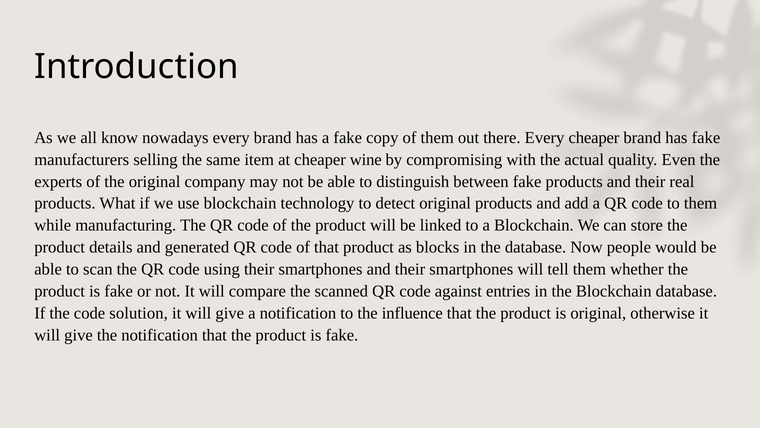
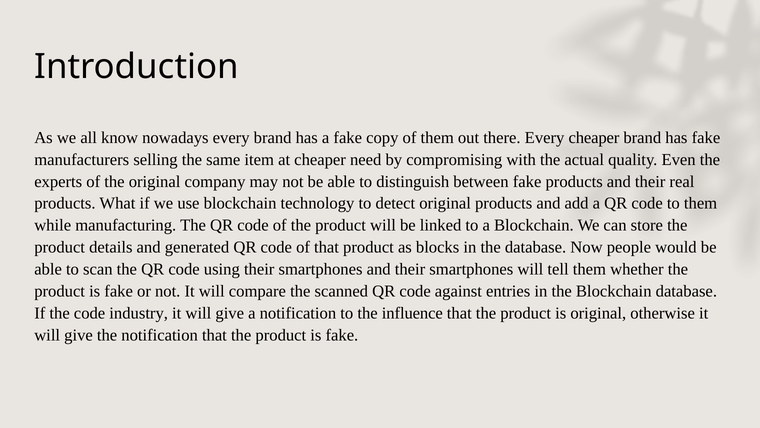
wine: wine -> need (366, 159)
solution: solution -> industry (139, 313)
